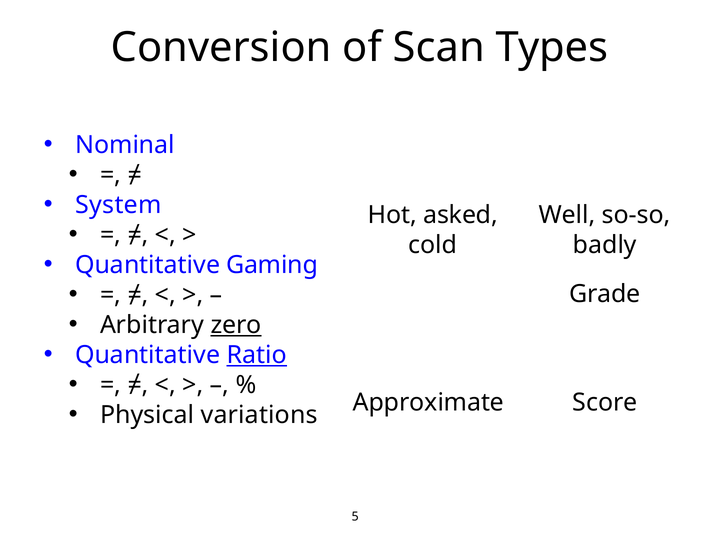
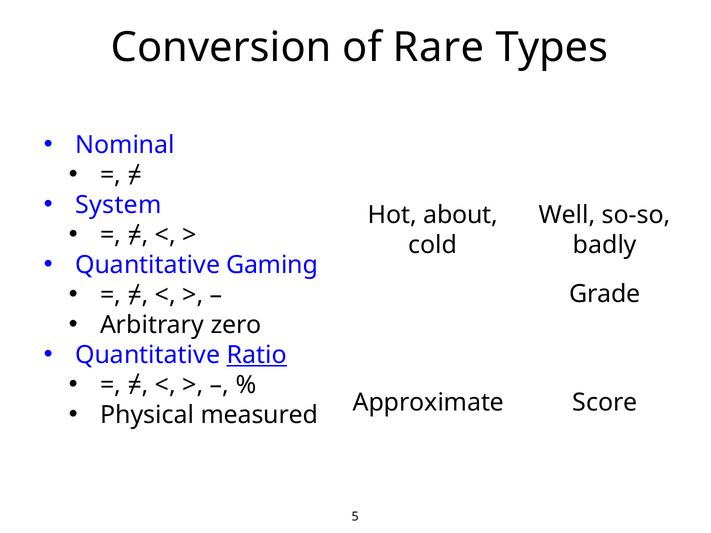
Scan: Scan -> Rare (439, 48)
asked: asked -> about (461, 215)
zero underline: present -> none (236, 325)
variations: variations -> measured (259, 415)
